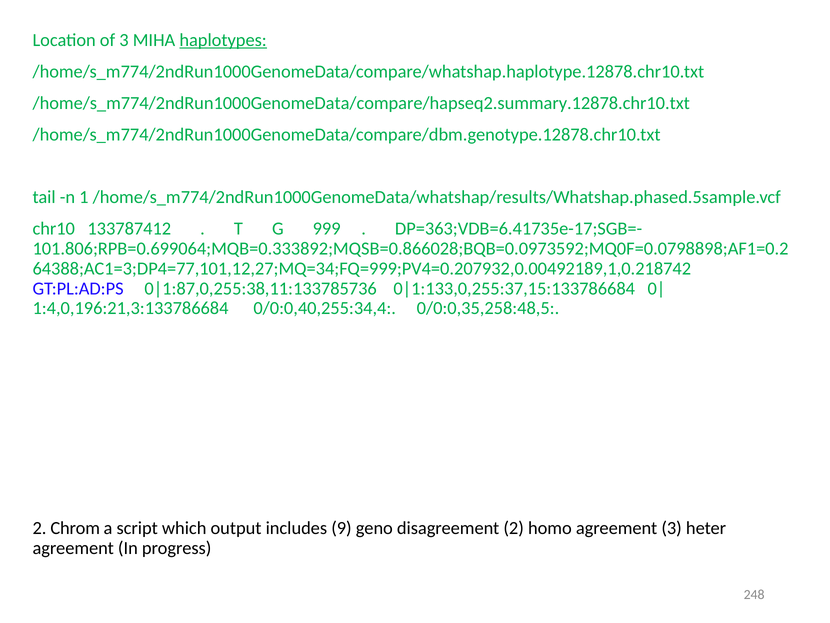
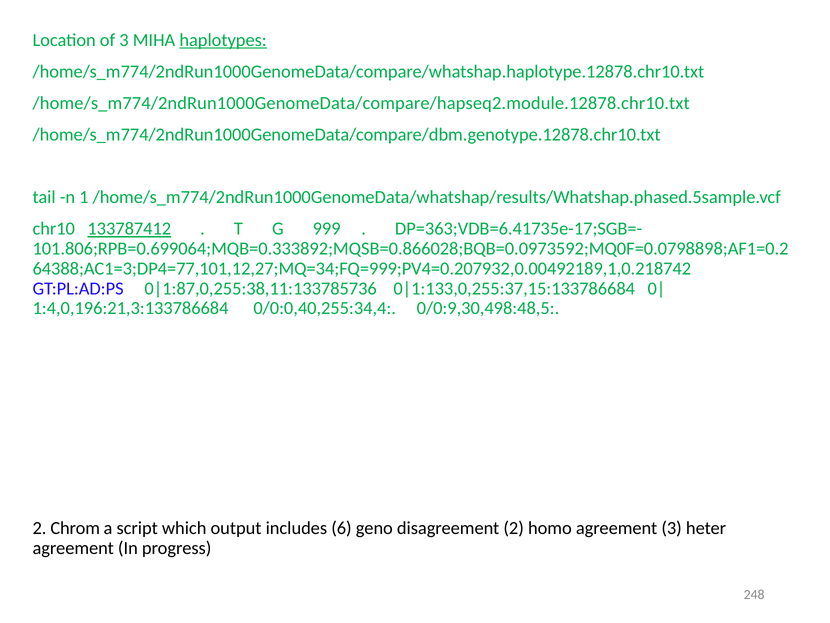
/home/s_m774/2ndRun1000GenomeData/compare/hapseq2.summary.12878.chr10.txt: /home/s_m774/2ndRun1000GenomeData/compare/hapseq2.summary.12878.chr10.txt -> /home/s_m774/2ndRun1000GenomeData/compare/hapseq2.module.12878.chr10.txt (361, 103)
133787412 underline: none -> present (129, 229)
0/0:0,35,258:48,5: 0/0:0,35,258:48,5 -> 0/0:9,30,498:48,5 (488, 308)
9: 9 -> 6 (341, 528)
